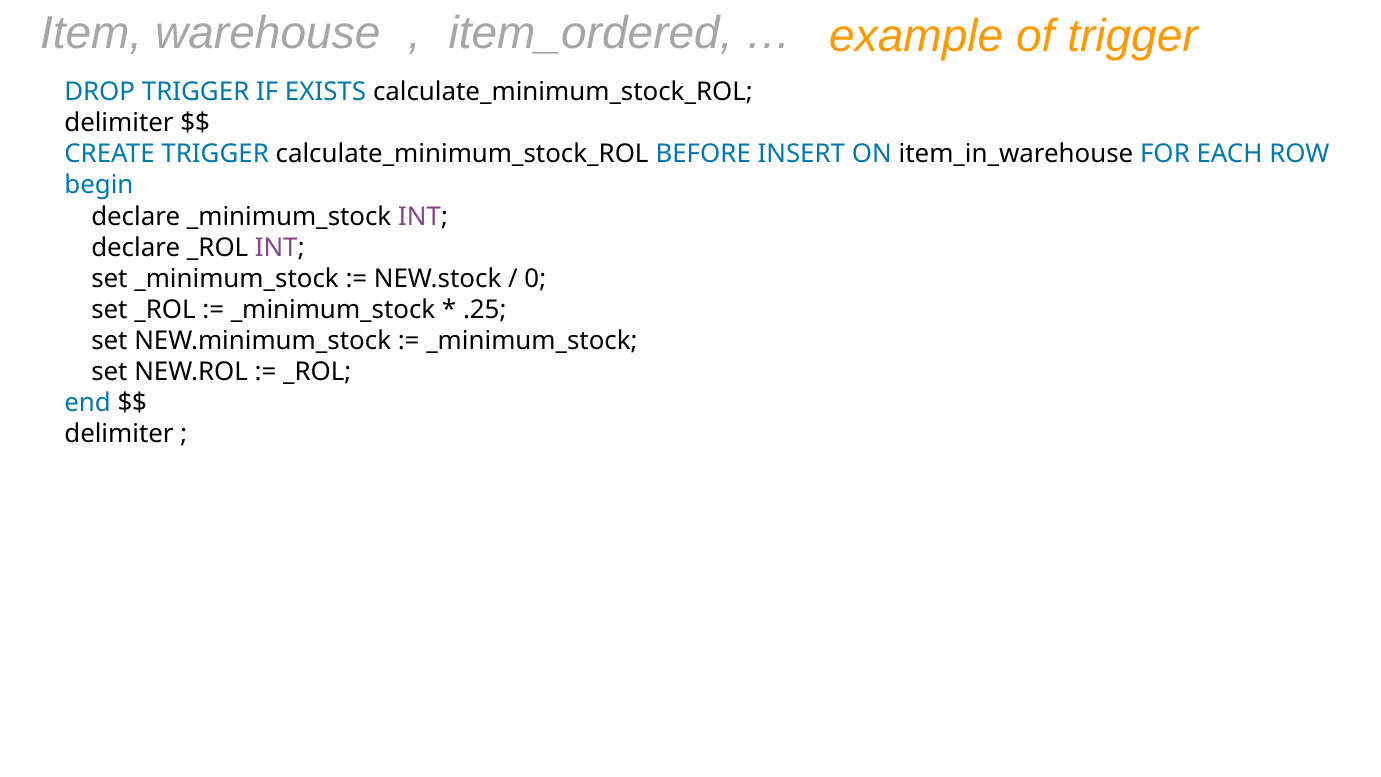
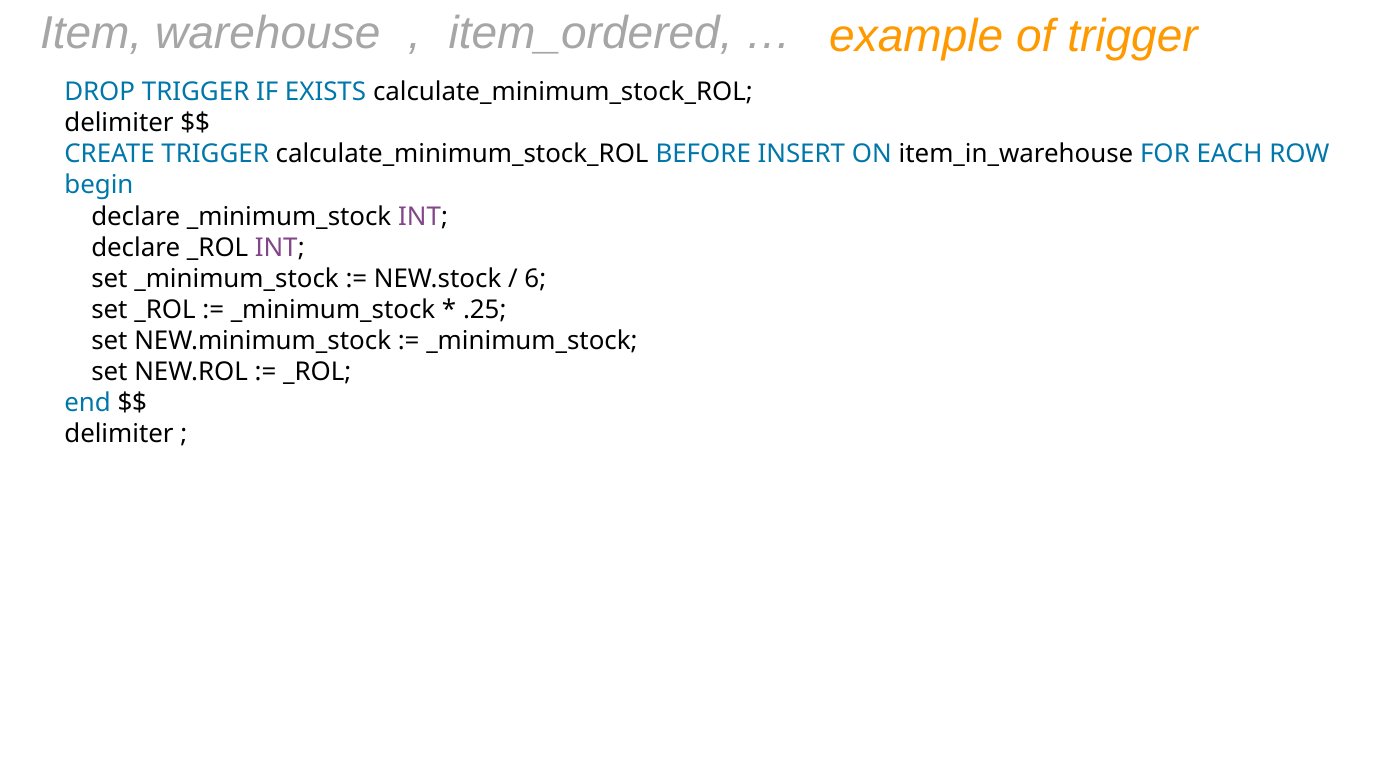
0: 0 -> 6 (535, 279)
